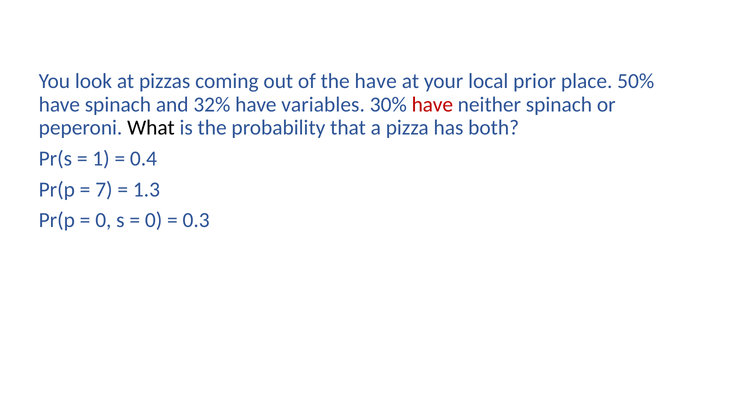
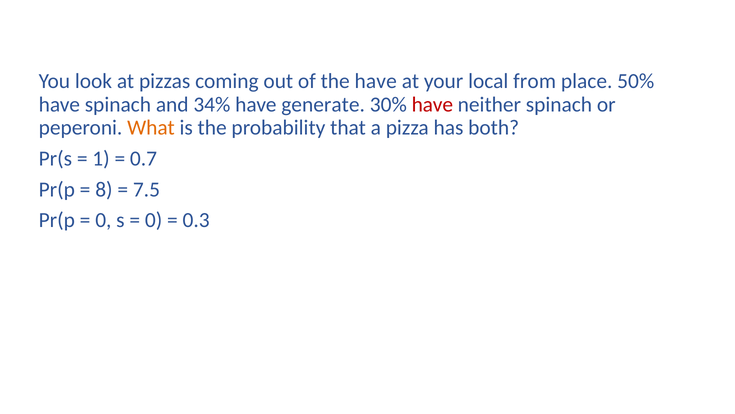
prior: prior -> from (535, 81)
32%: 32% -> 34% (212, 104)
variables: variables -> generate (323, 104)
What colour: black -> orange (151, 128)
0.4: 0.4 -> 0.7 (144, 158)
7: 7 -> 8 (104, 189)
1.3: 1.3 -> 7.5 (146, 189)
